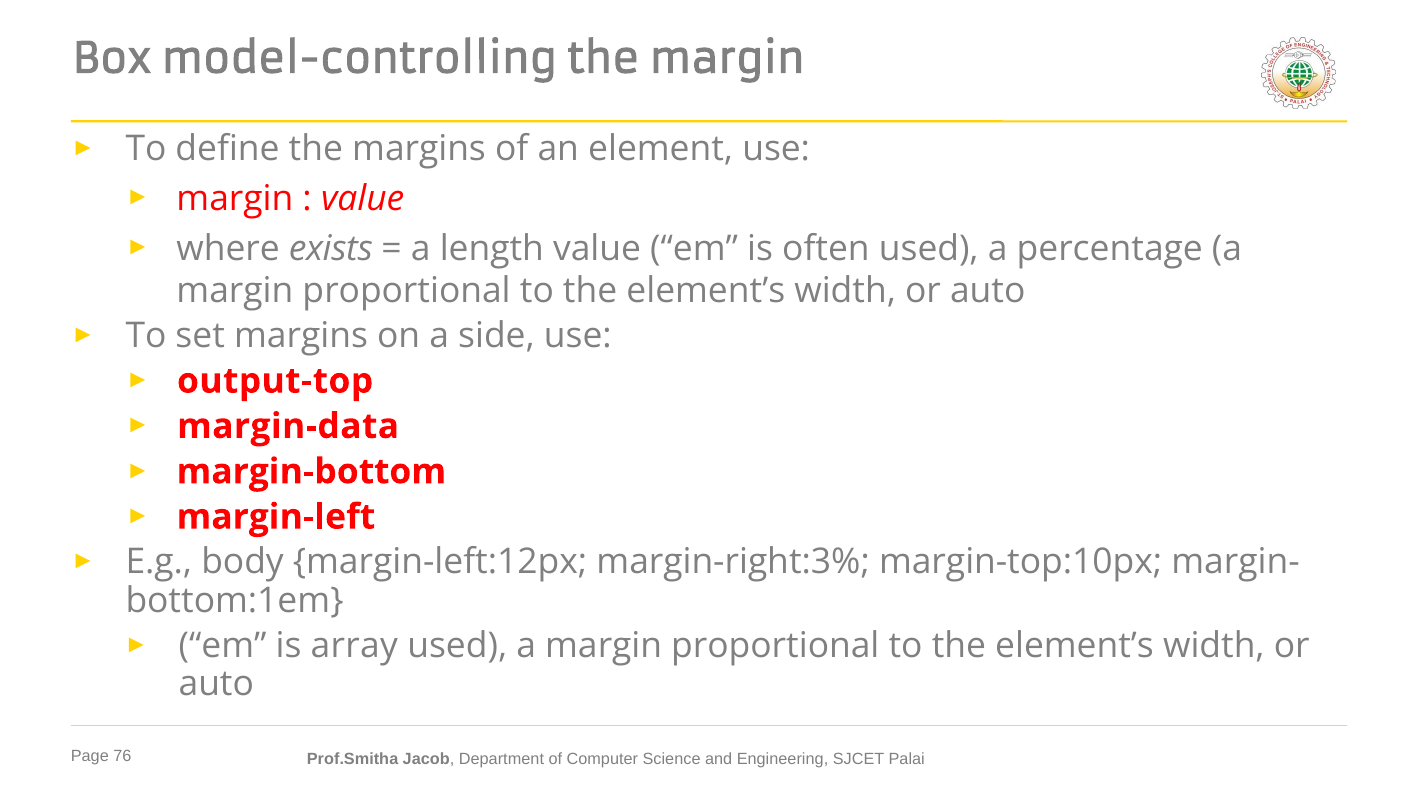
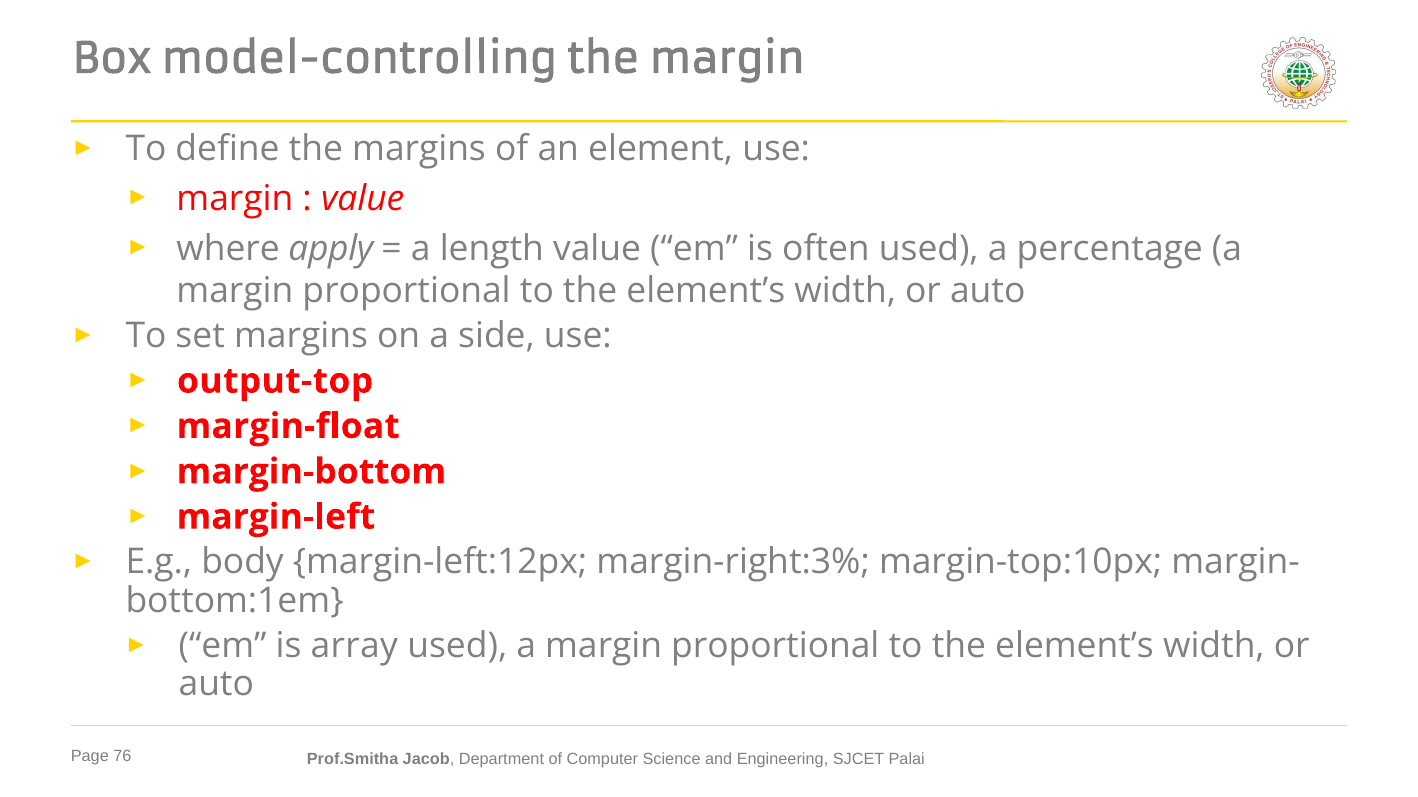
exists: exists -> apply (331, 249)
margin-data: margin-data -> margin-float (288, 427)
